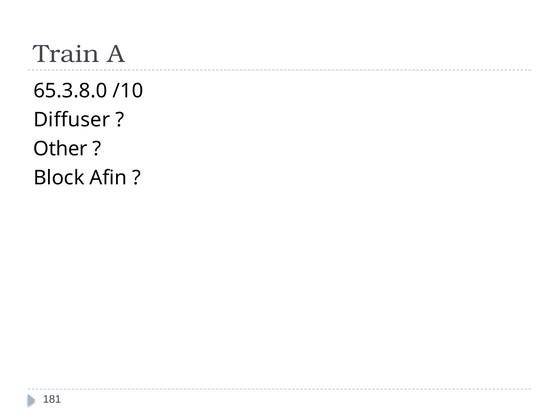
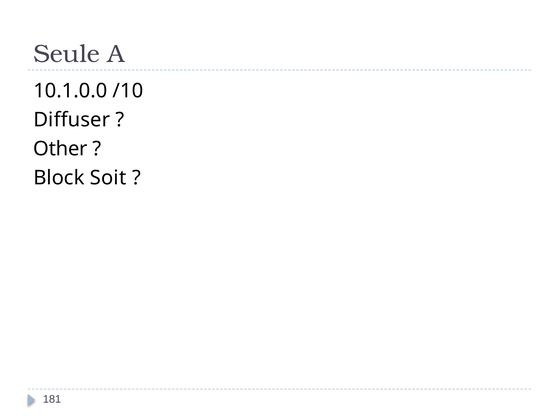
Train: Train -> Seule (67, 54)
65.3.8.0: 65.3.8.0 -> 10.1.0.0 (70, 91)
Afin: Afin -> Soit (108, 177)
